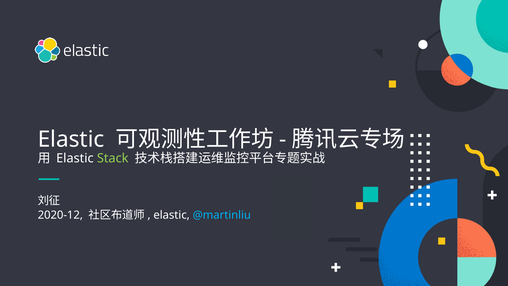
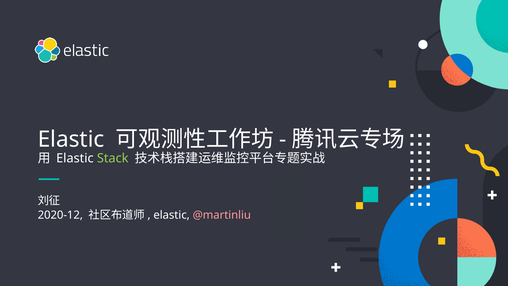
@martinliu colour: light blue -> pink (222, 215)
